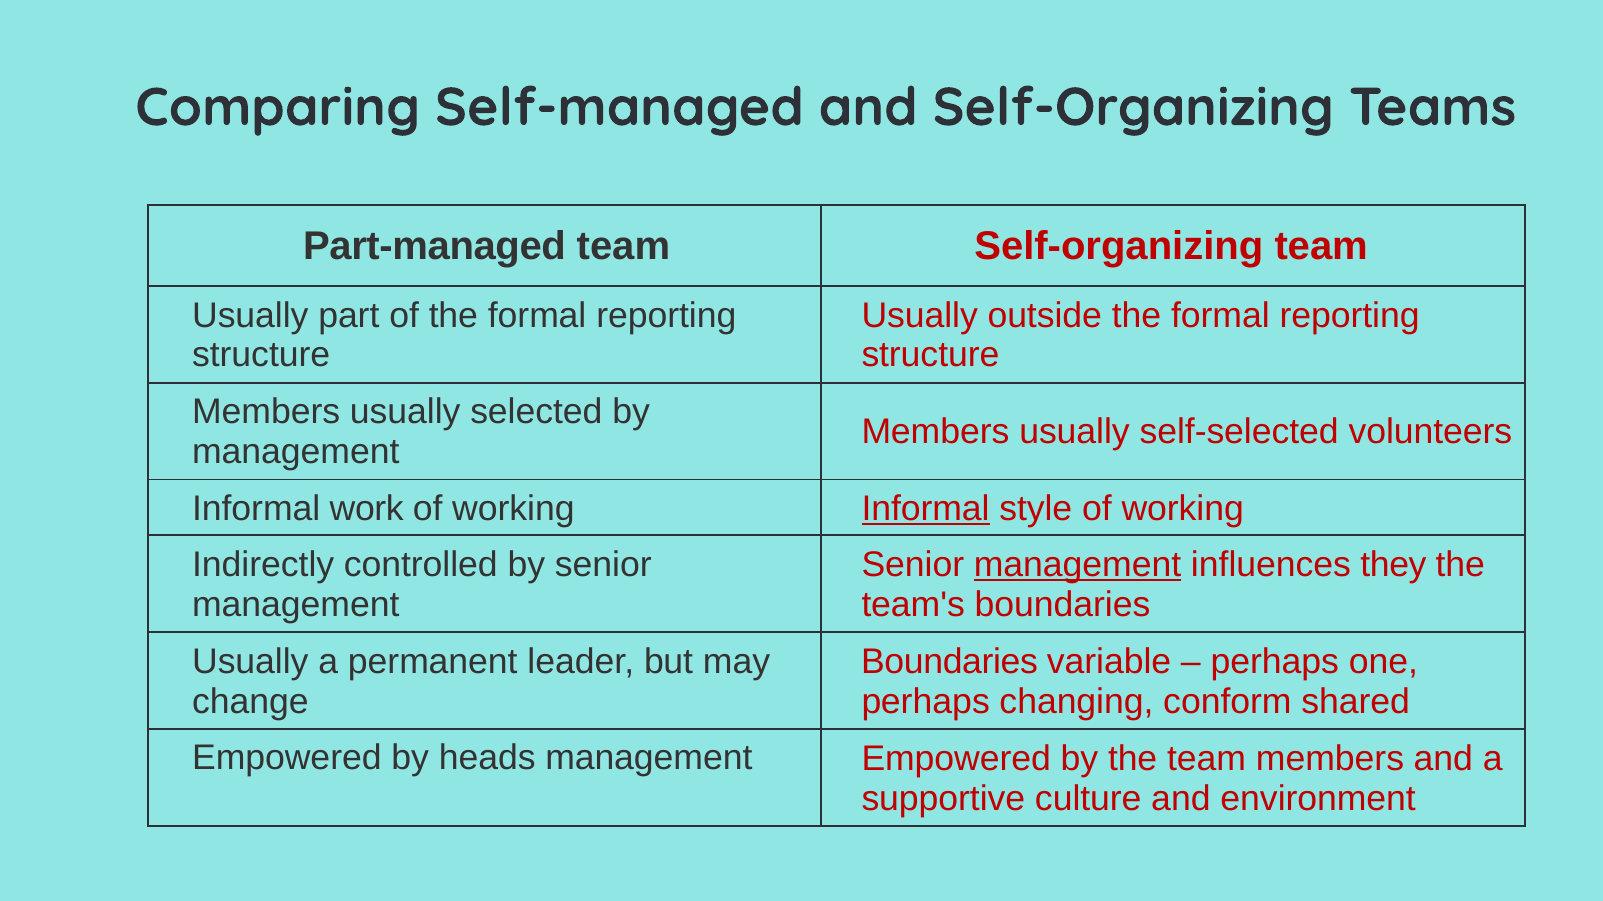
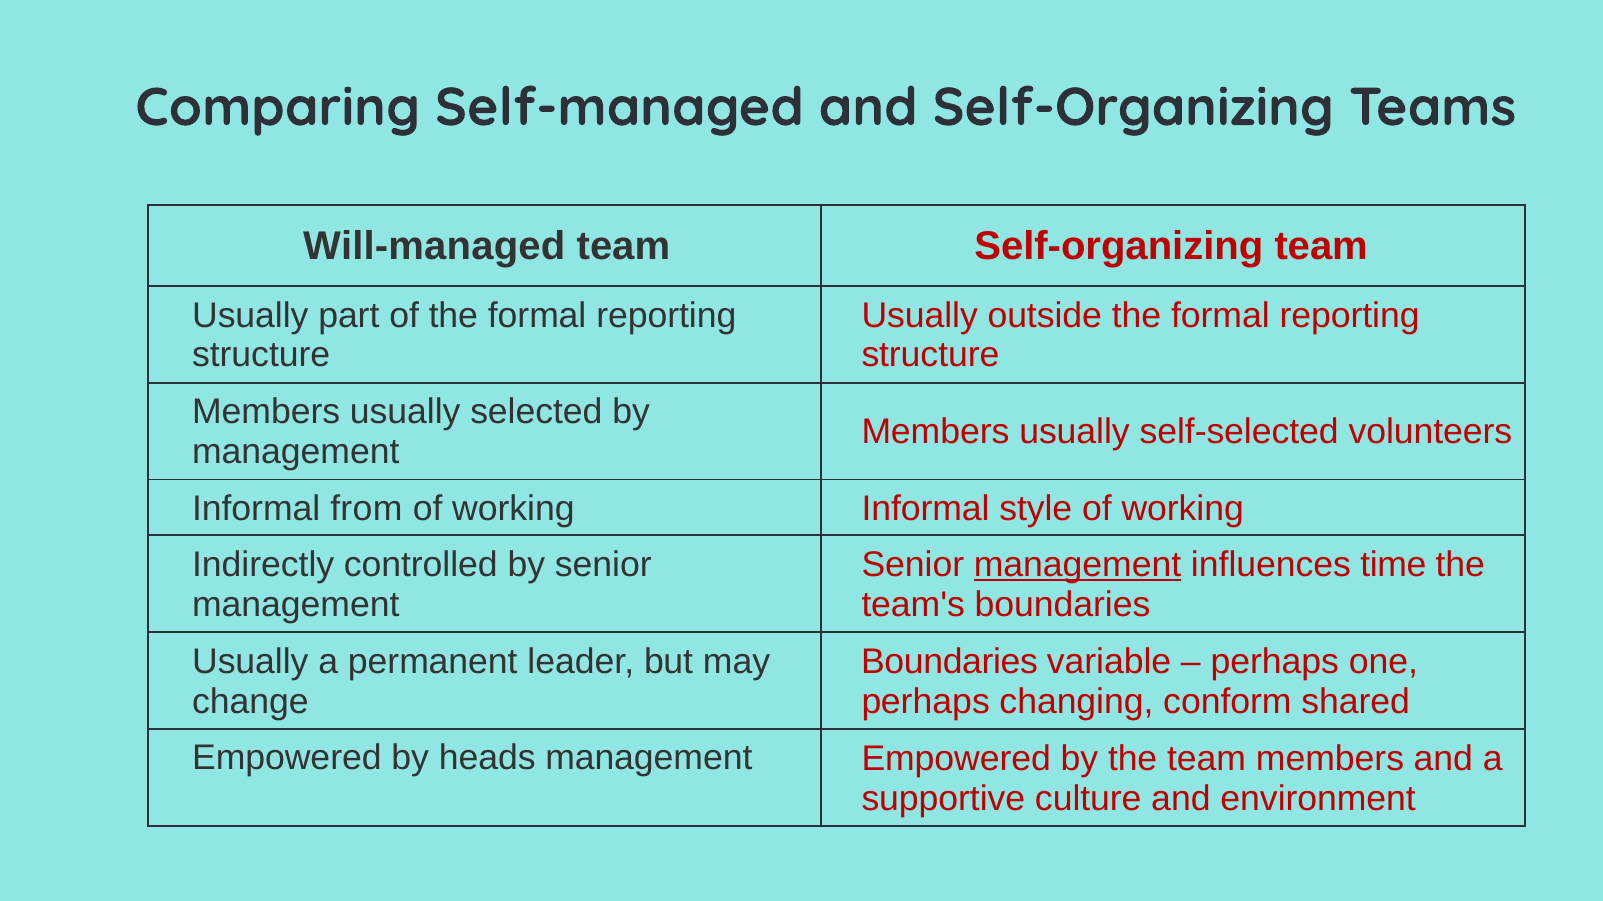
Part-managed: Part-managed -> Will-managed (434, 246)
work: work -> from (366, 509)
Informal underline: present -> none (926, 509)
they: they -> time (1393, 565)
